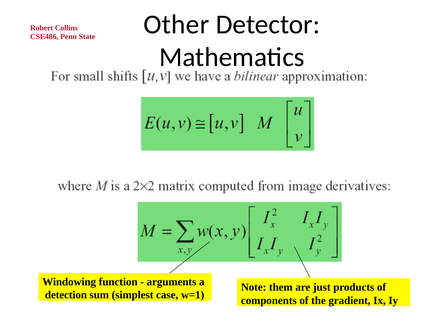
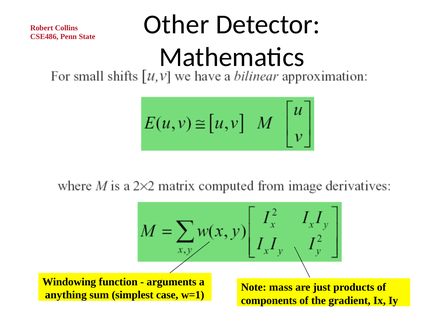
them: them -> mass (281, 287)
detection: detection -> anything (66, 295)
